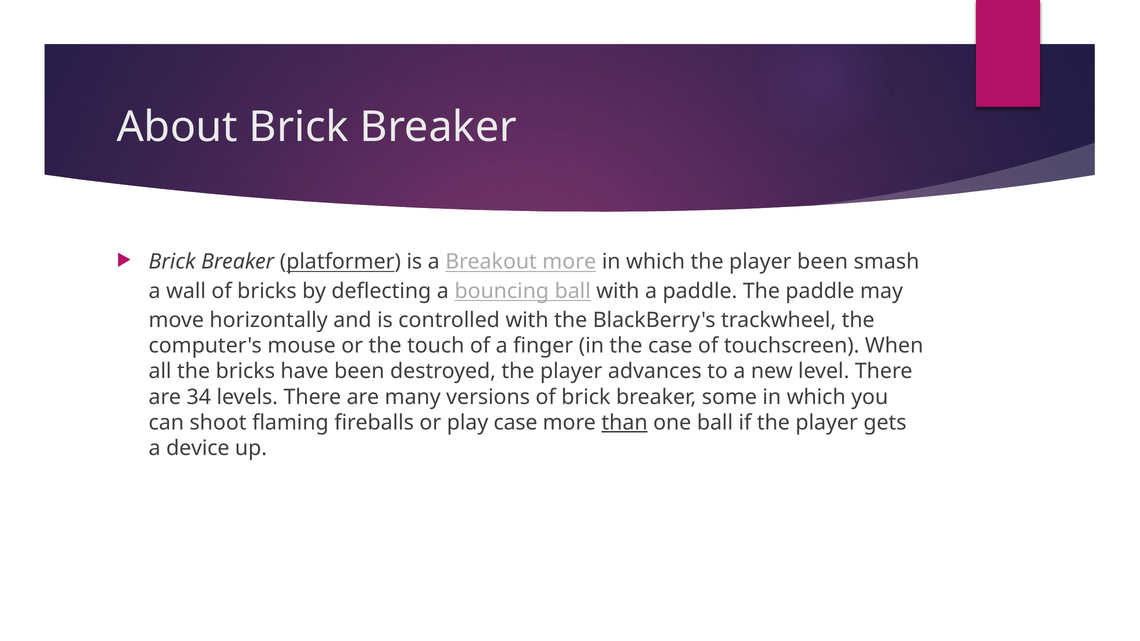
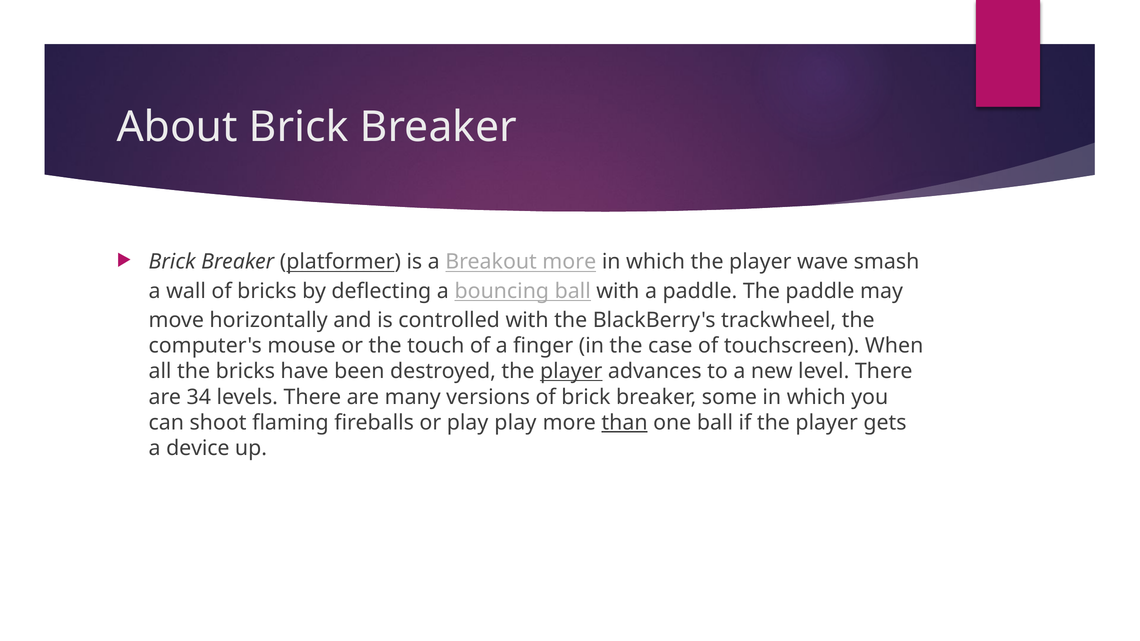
player been: been -> wave (823, 262)
player underline: none -> present (571, 371)
play case: case -> play (515, 423)
